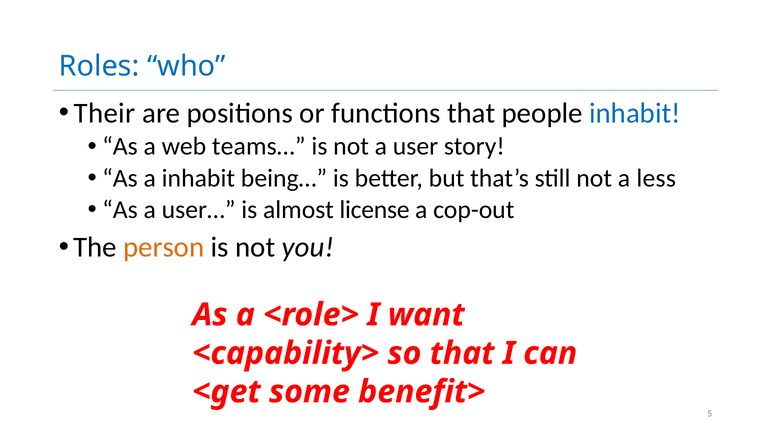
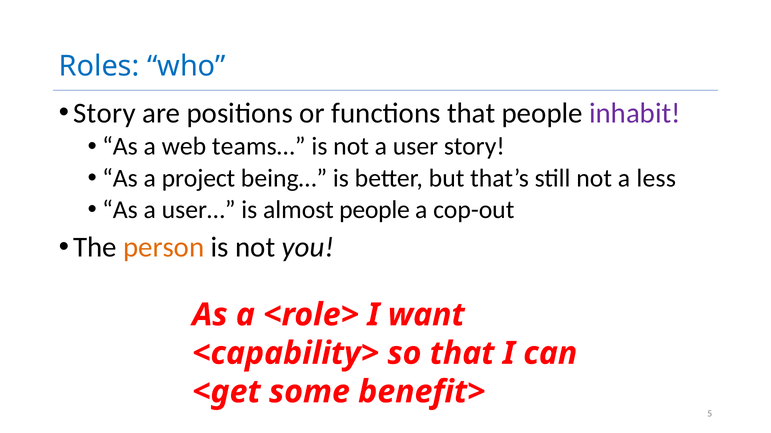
Their: Their -> Story (104, 113)
inhabit colour: blue -> purple (635, 113)
a inhabit: inhabit -> project (198, 179)
almost license: license -> people (375, 210)
